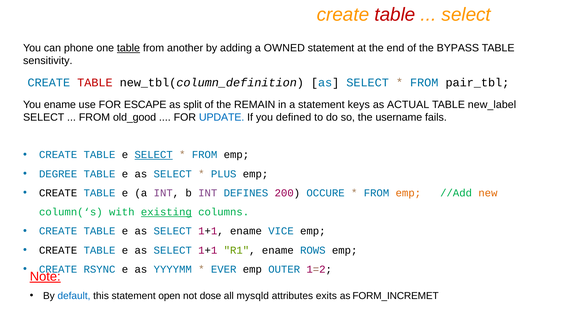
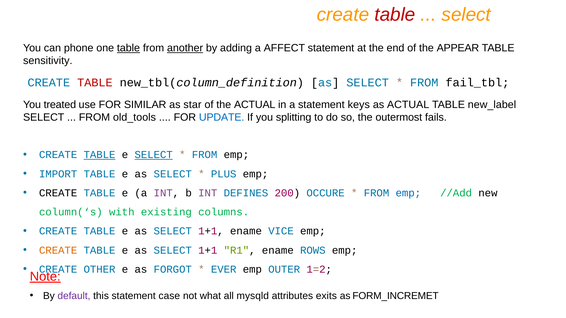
another underline: none -> present (185, 48)
OWNED: OWNED -> AFFECT (284, 48)
BYPASS: BYPASS -> APPEAR (458, 48)
pair_tbl: pair_tbl -> fail_tbl (477, 83)
You ename: ename -> treated (60, 105)
ESCAPE: ESCAPE -> SIMILAR (145, 105)
split: split -> star (192, 105)
the REMAIN: REMAIN -> ACTUAL (255, 105)
old_good: old_good -> old_tools (134, 118)
defined: defined -> splitting (294, 118)
username: username -> outermost (399, 118)
TABLE underline: none -> present (100, 155)
DEGREE: DEGREE -> IMPORT (58, 174)
emp colour: orange -> blue (408, 193)
new colour: orange -> black (488, 193)
existing underline: present -> none (166, 212)
CREATE colour: black -> orange (58, 251)
RSYNC: RSYNC -> OTHER (100, 270)
YYYYMM: YYYYMM -> FORGOT (173, 270)
default colour: blue -> purple (74, 296)
open: open -> case (169, 296)
dose: dose -> what (210, 296)
